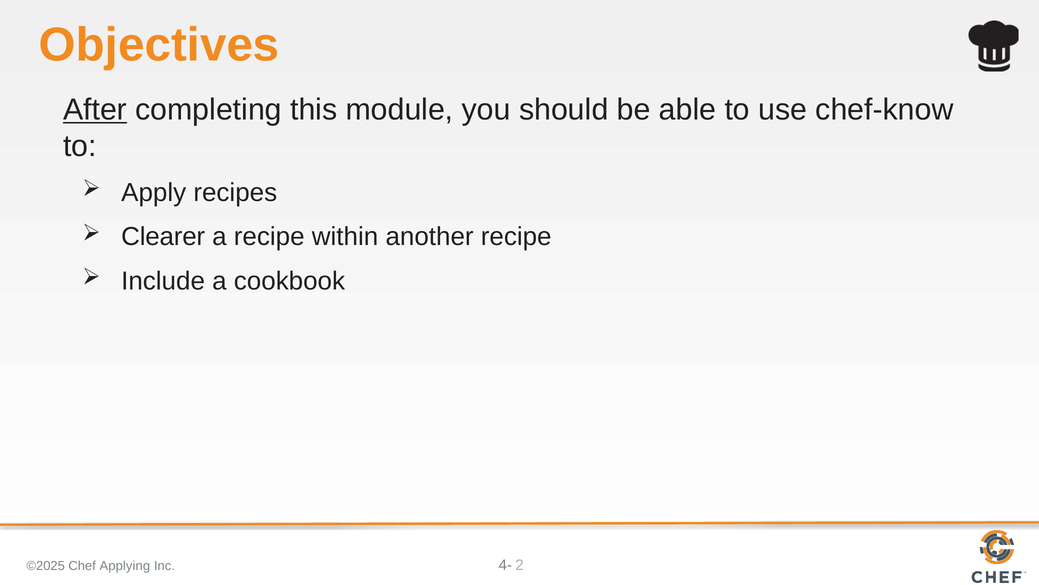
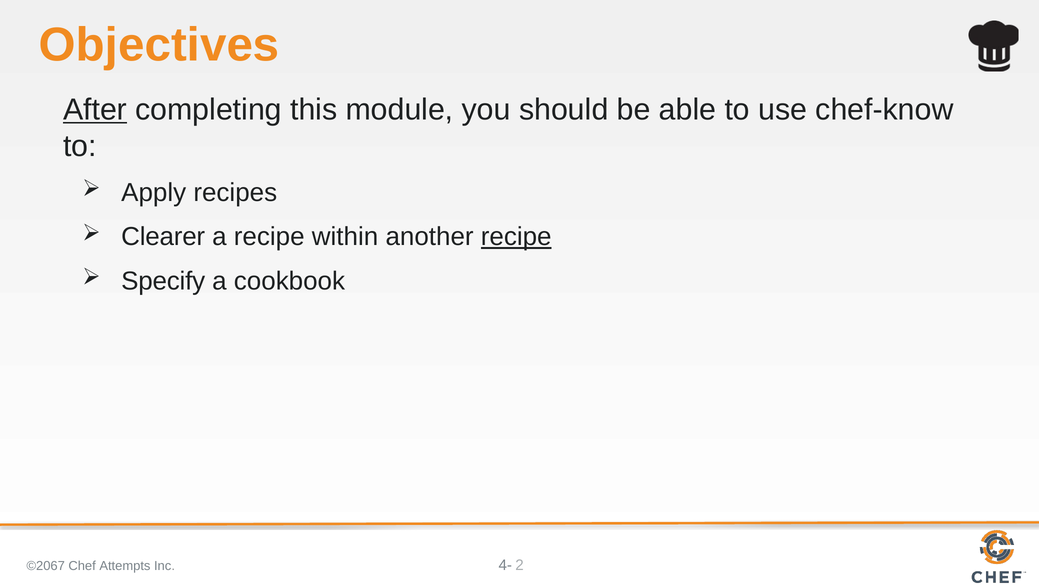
recipe underline: none -> present (516, 237)
Include: Include -> Specify (163, 281)
©2025: ©2025 -> ©2067 (46, 565)
Applying: Applying -> Attempts (125, 565)
